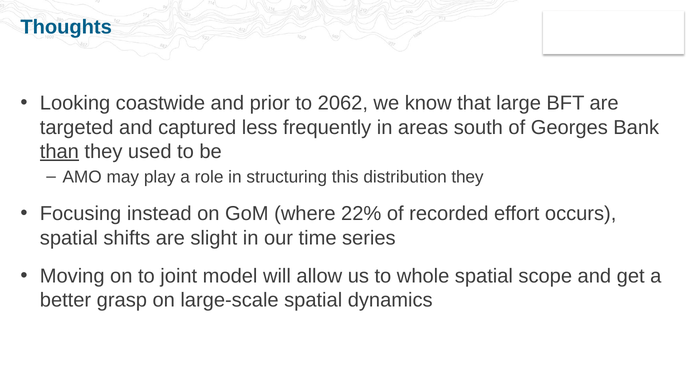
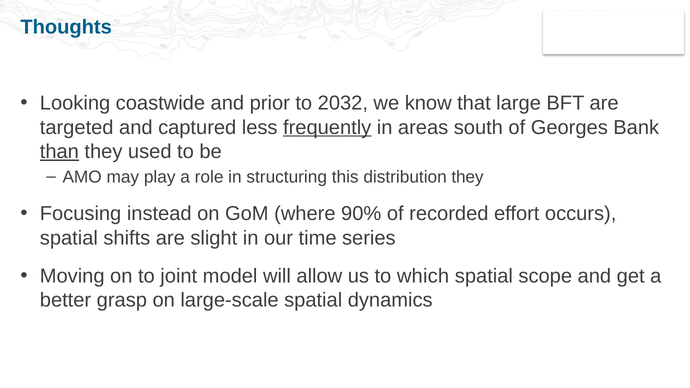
2062: 2062 -> 2032 (343, 103)
frequently underline: none -> present (327, 127)
22%: 22% -> 90% (361, 214)
whole: whole -> which (423, 276)
